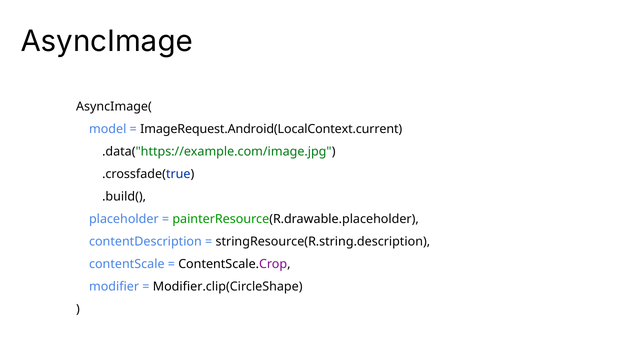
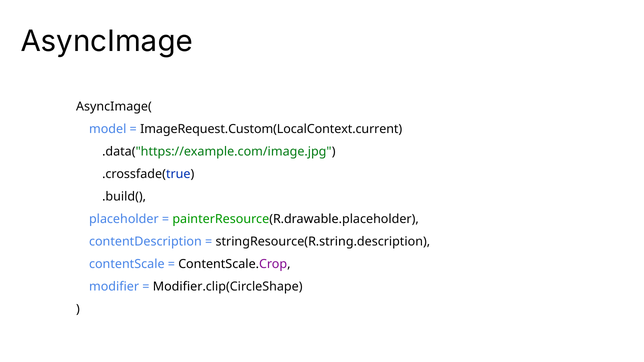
ImageRequest.Android(LocalContext.current: ImageRequest.Android(LocalContext.current -> ImageRequest.Custom(LocalContext.current (271, 129)
